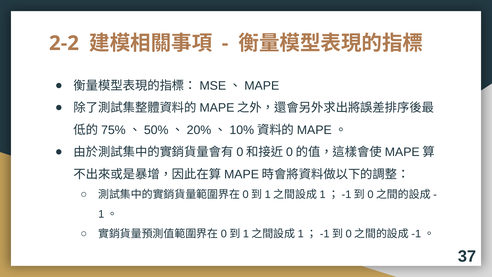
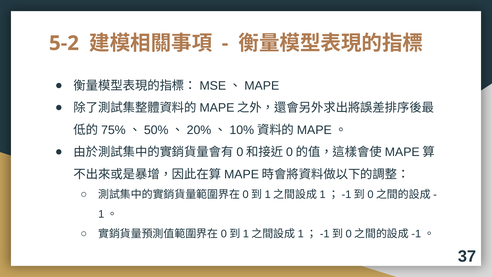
2-2: 2-2 -> 5-2 (64, 43)
